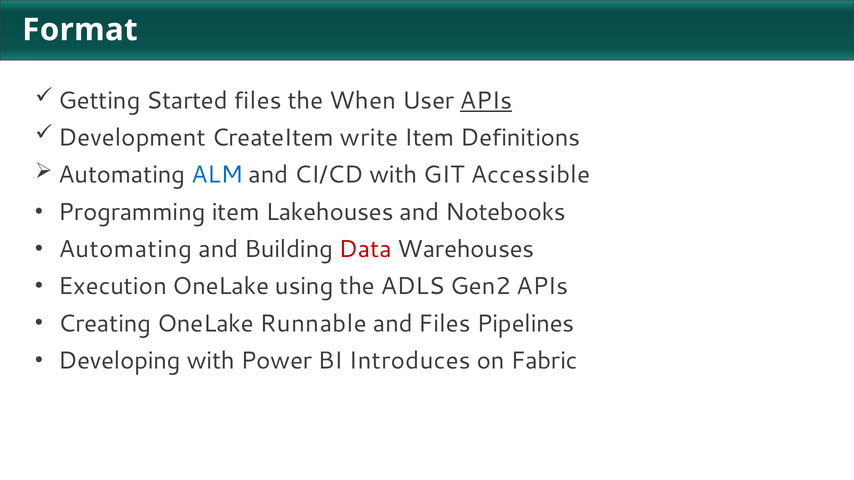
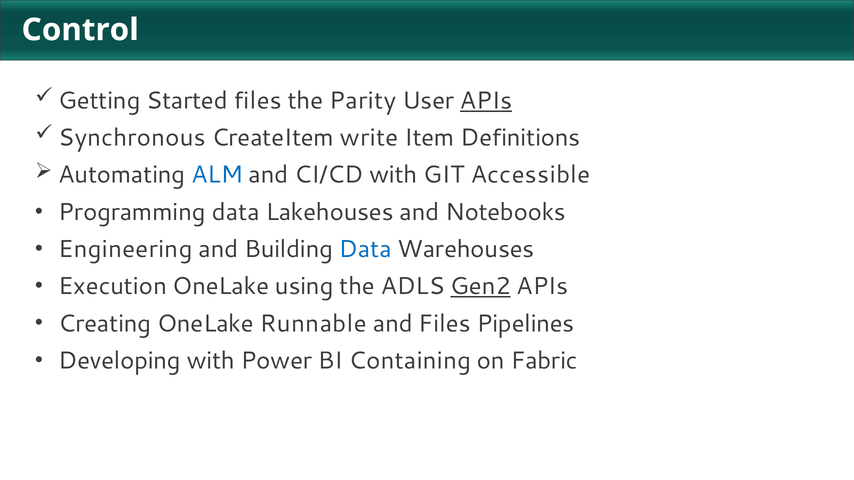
Format: Format -> Control (80, 30)
When: When -> Parity (363, 101)
Development: Development -> Synchronous (132, 138)
Programming item: item -> data (236, 212)
Automating: Automating -> Engineering (125, 249)
Data colour: red -> blue (365, 249)
Gen2 underline: none -> present (481, 287)
Introduces: Introduces -> Containing (410, 361)
